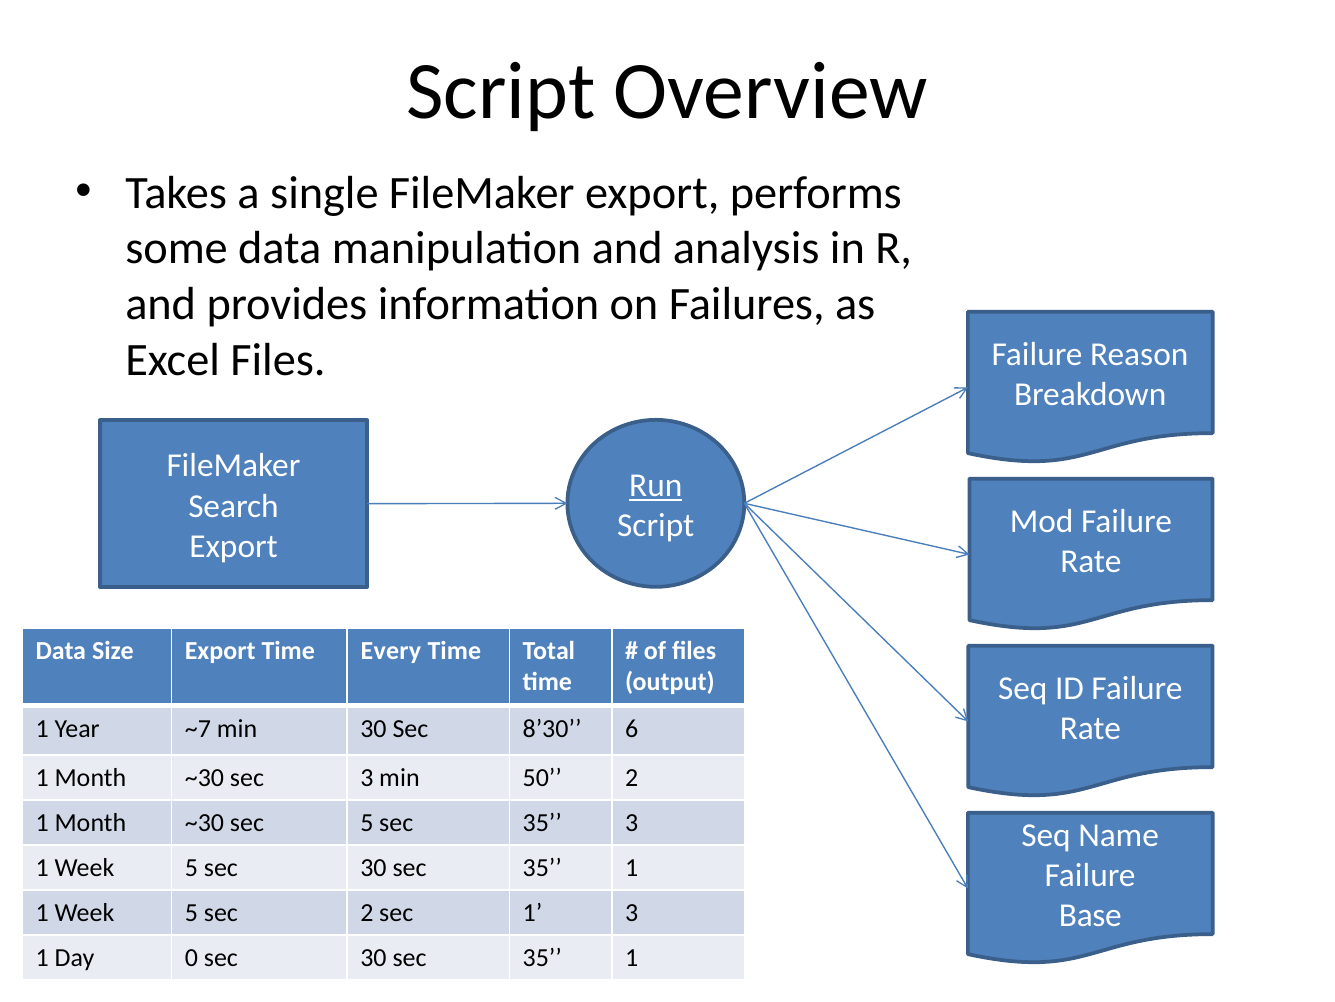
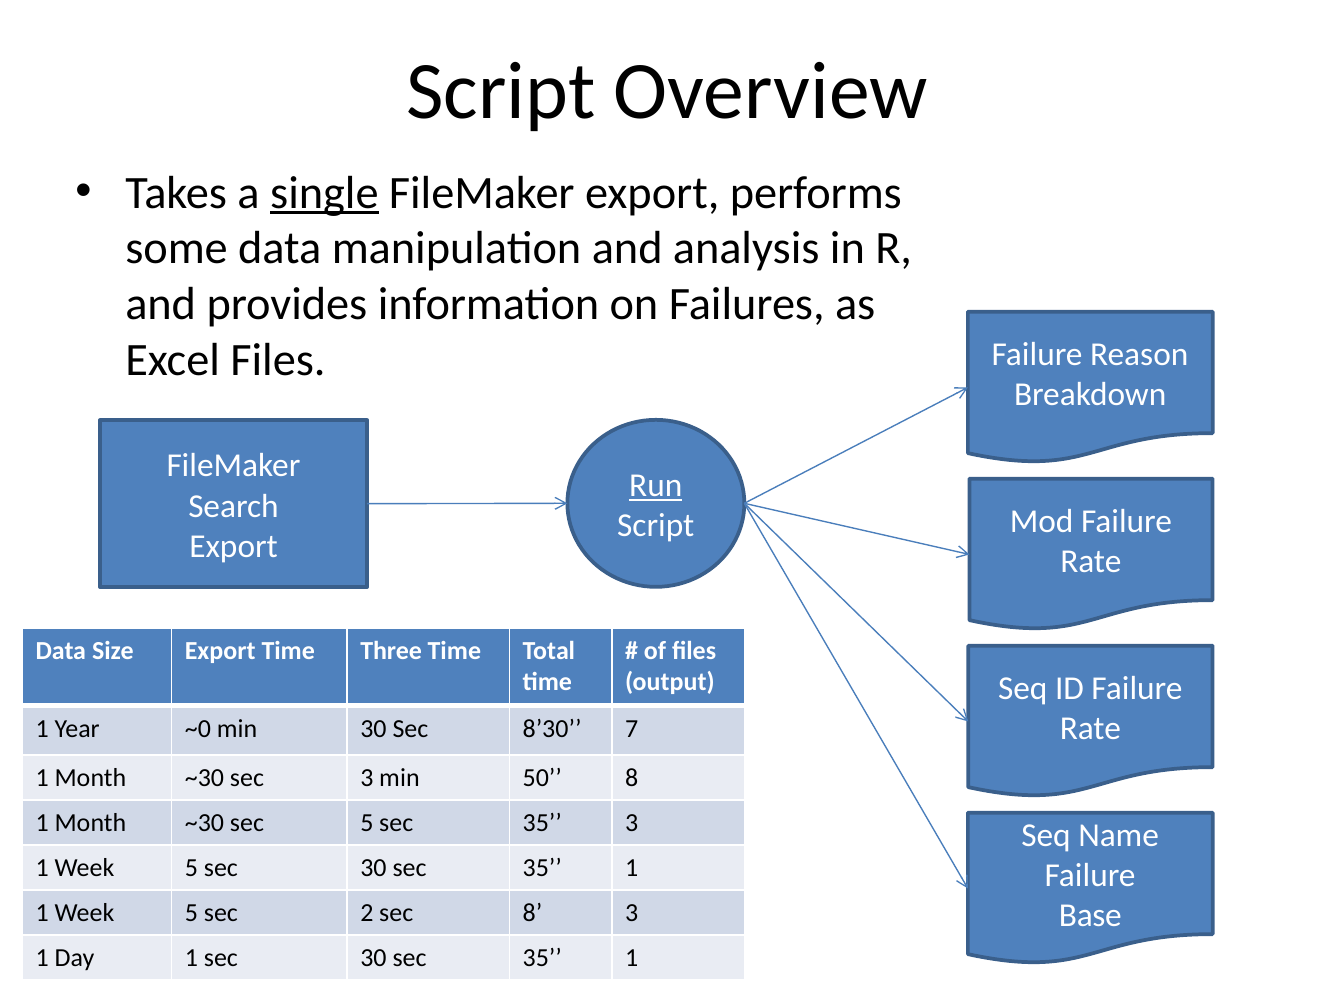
single underline: none -> present (324, 193)
Every: Every -> Three (391, 650)
~7: ~7 -> ~0 (198, 728)
6: 6 -> 7 (632, 728)
50 2: 2 -> 8 (632, 777)
sec 1: 1 -> 8 (532, 912)
Day 0: 0 -> 1 (191, 957)
